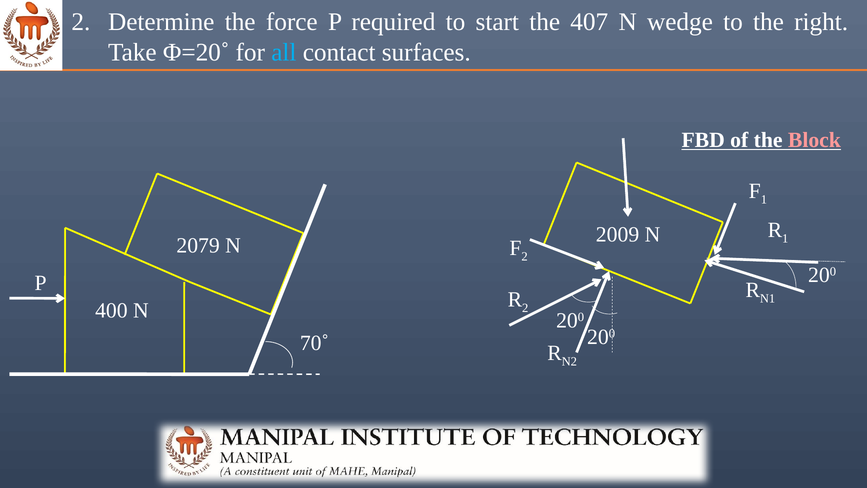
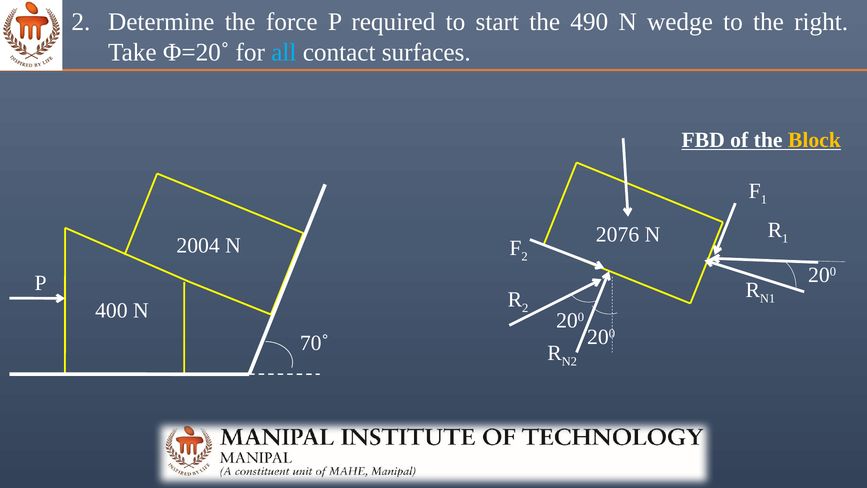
407: 407 -> 490 (589, 22)
Block colour: pink -> yellow (814, 140)
2009: 2009 -> 2076 (618, 234)
2079: 2079 -> 2004 (198, 245)
